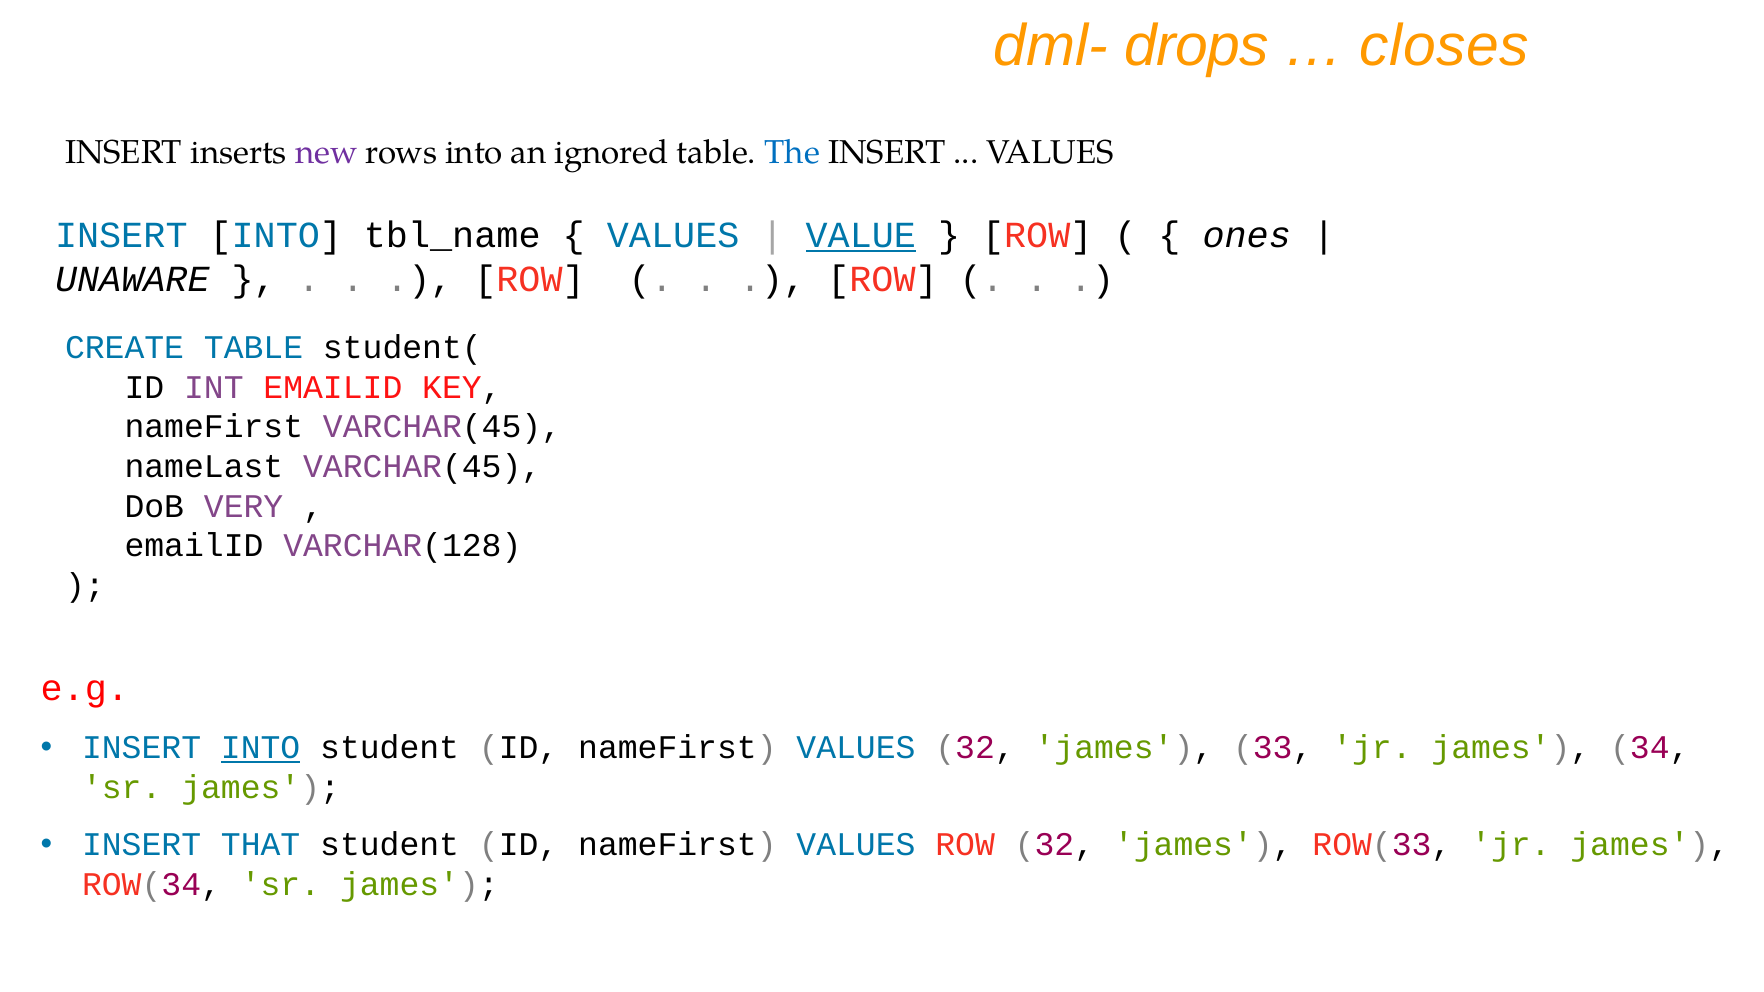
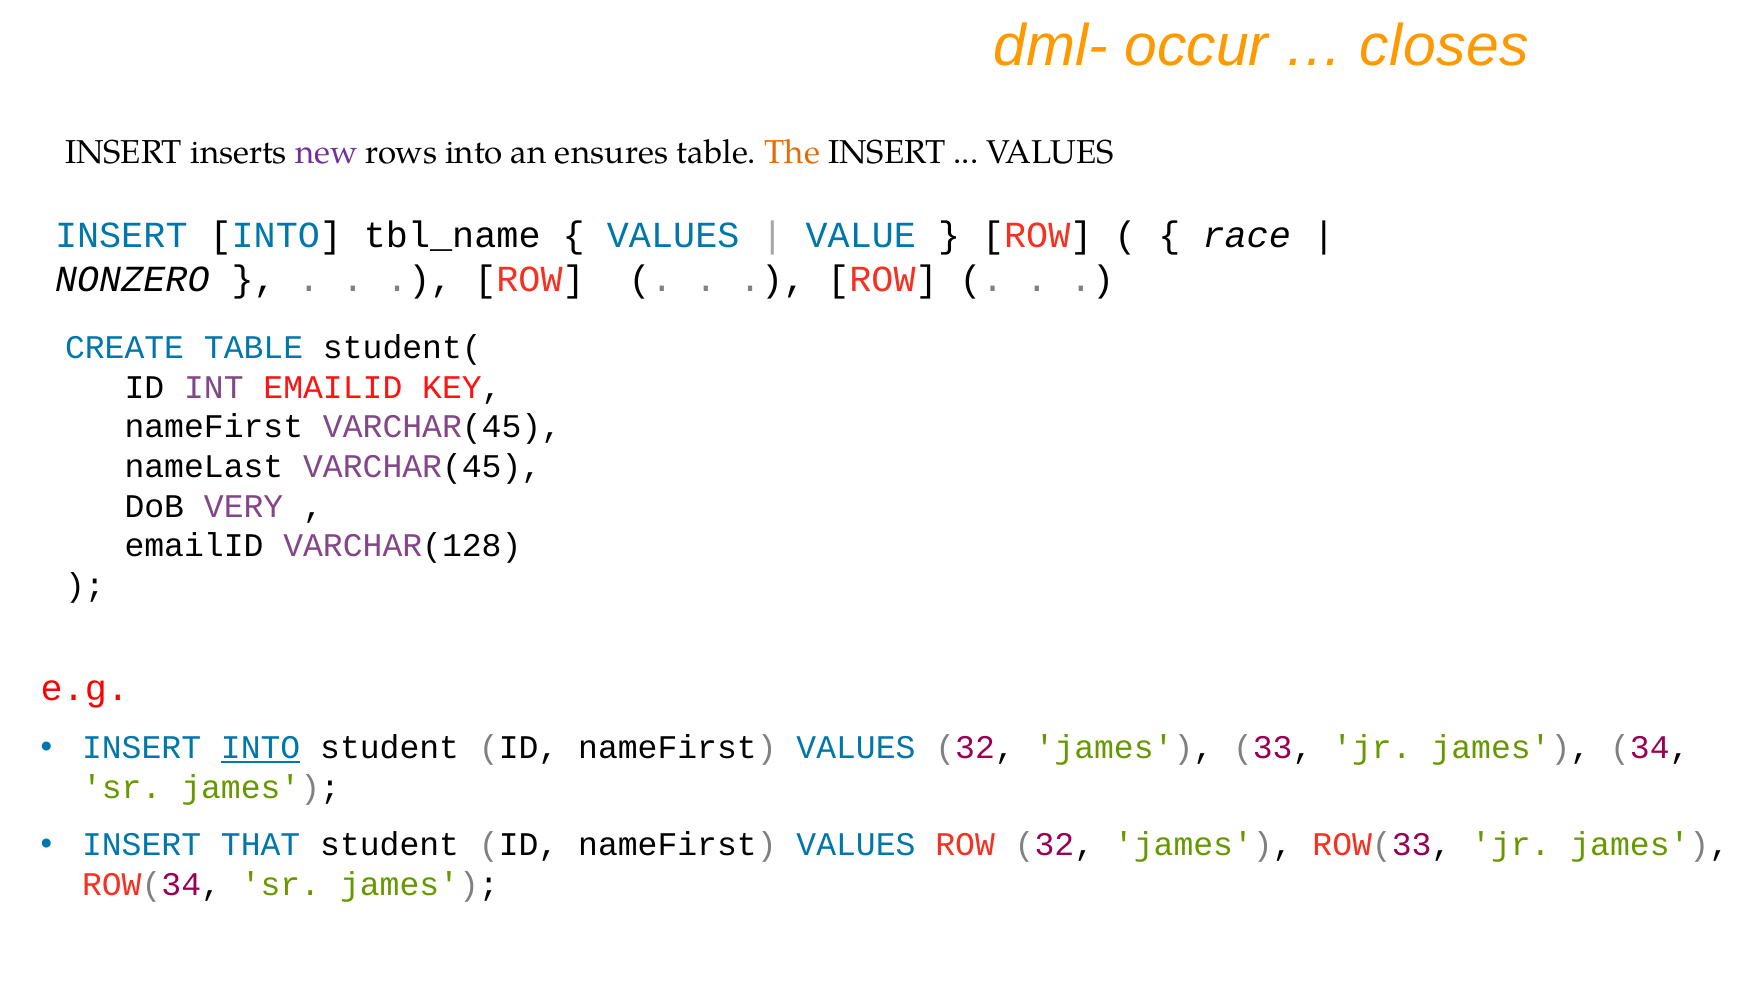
drops: drops -> occur (1196, 46)
ignored: ignored -> ensures (612, 152)
The colour: blue -> orange (792, 152)
VALUE underline: present -> none (861, 235)
ones: ones -> race (1247, 235)
UNAWARE: UNAWARE -> NONZERO (132, 280)
